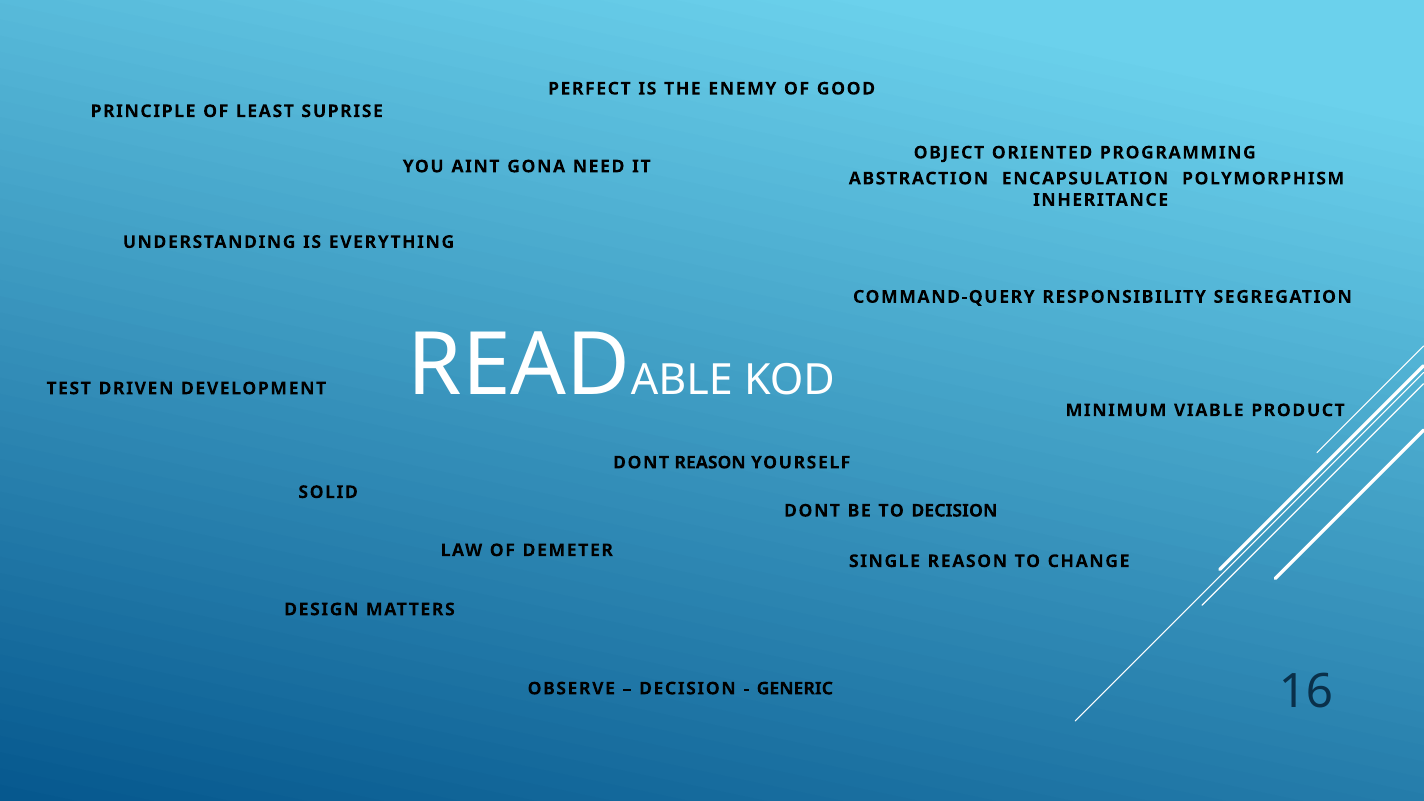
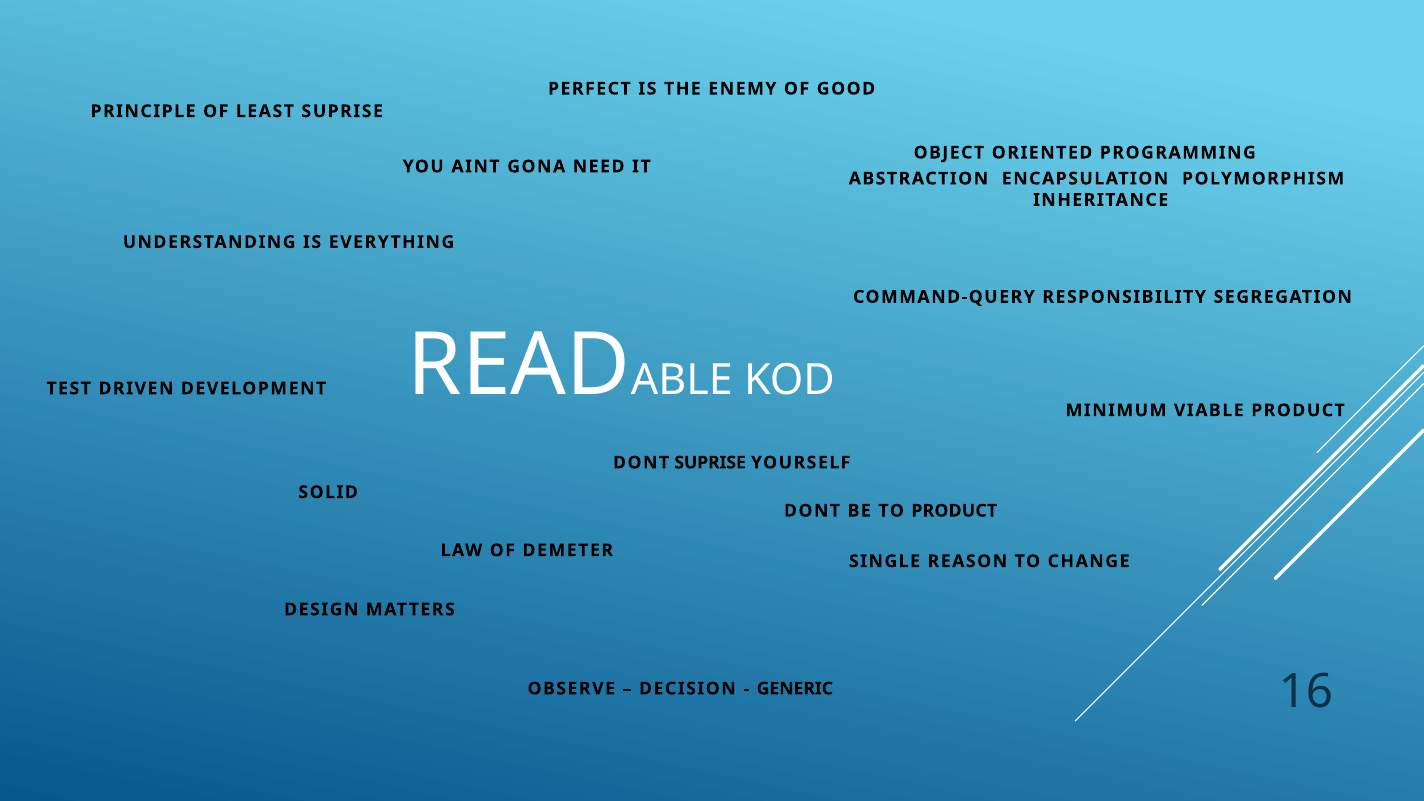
DONT REASON: REASON -> SUPRISE (710, 463)
TO DECISION: DECISION -> PRODUCT (954, 511)
